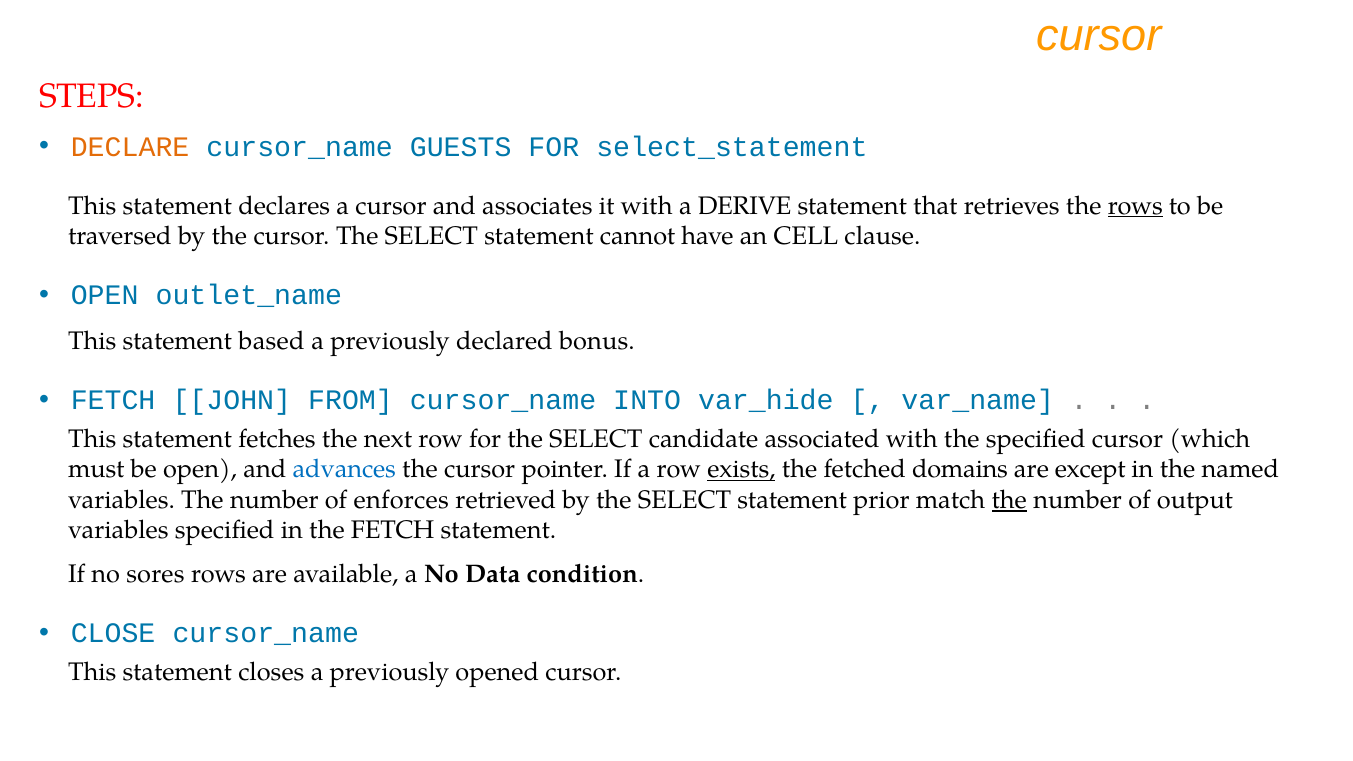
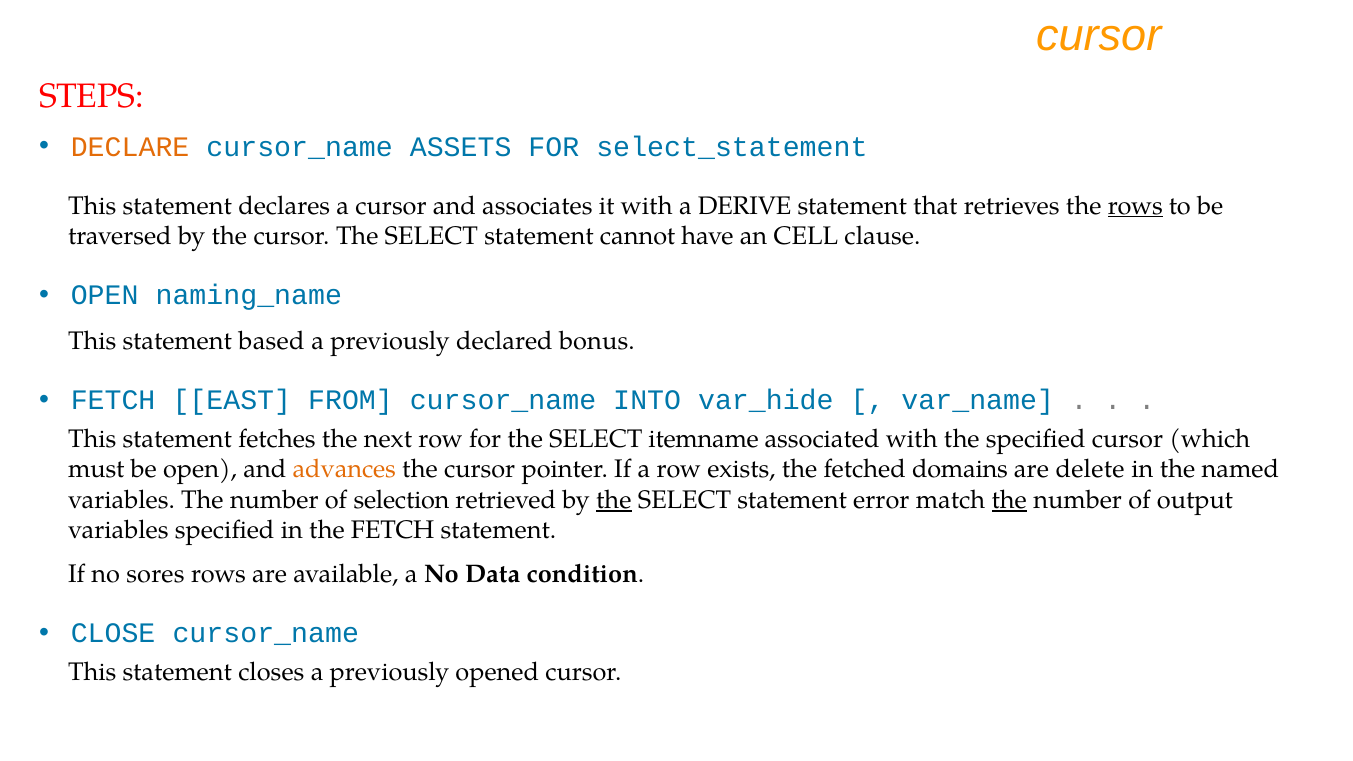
GUESTS: GUESTS -> ASSETS (461, 147)
outlet_name: outlet_name -> naming_name (249, 296)
JOHN: JOHN -> EAST (232, 400)
candidate: candidate -> itemname (704, 439)
advances colour: blue -> orange (344, 469)
exists underline: present -> none (741, 469)
except: except -> delete (1090, 469)
enforces: enforces -> selection (401, 500)
the underline: none -> present (614, 500)
prior: prior -> error (881, 500)
